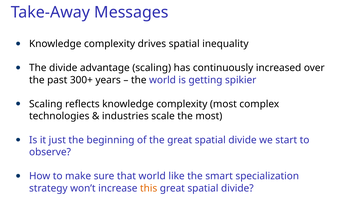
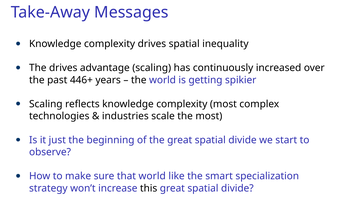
The divide: divide -> drives (63, 68)
300+: 300+ -> 446+ (81, 80)
this colour: orange -> black (149, 188)
